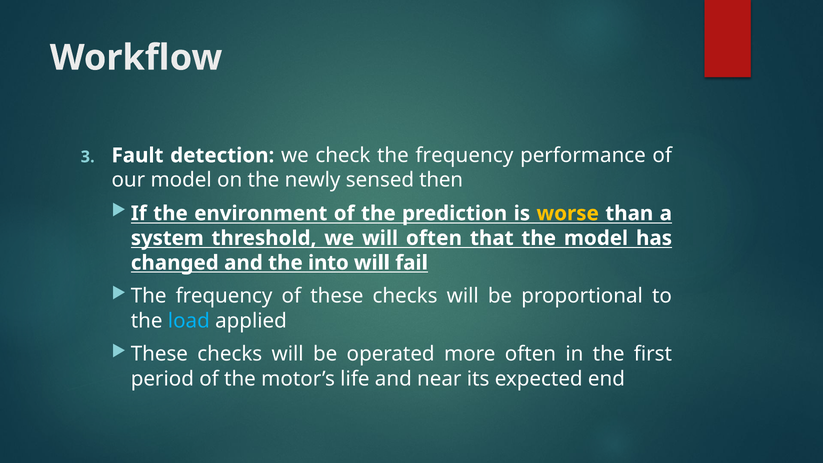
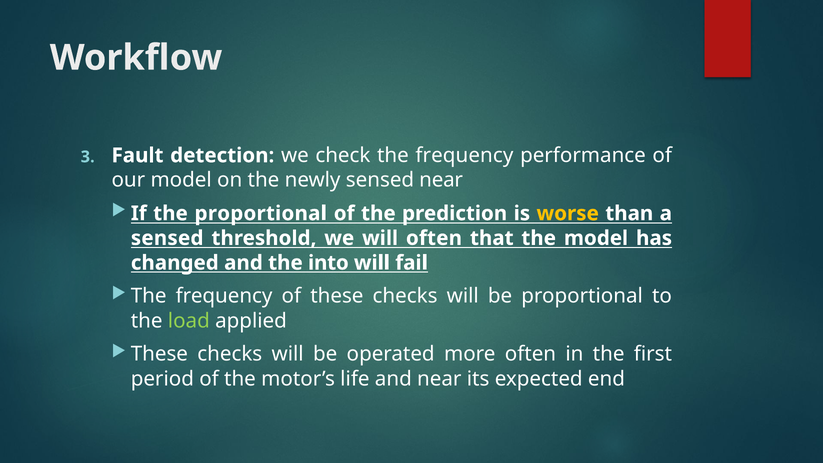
sensed then: then -> near (441, 180)
the environment: environment -> proportional (261, 213)
system: system -> sensed (167, 238)
load colour: light blue -> light green (189, 321)
